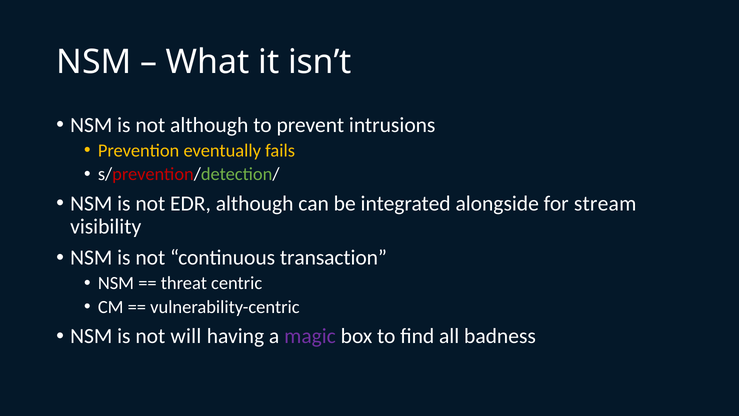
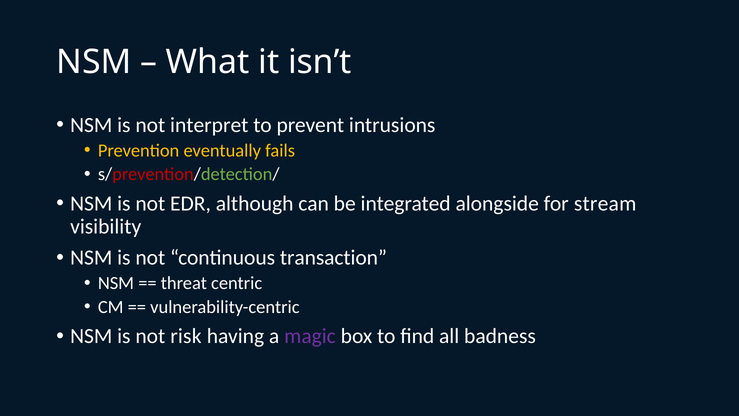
not although: although -> interpret (209, 125)
will: will -> risk (186, 336)
